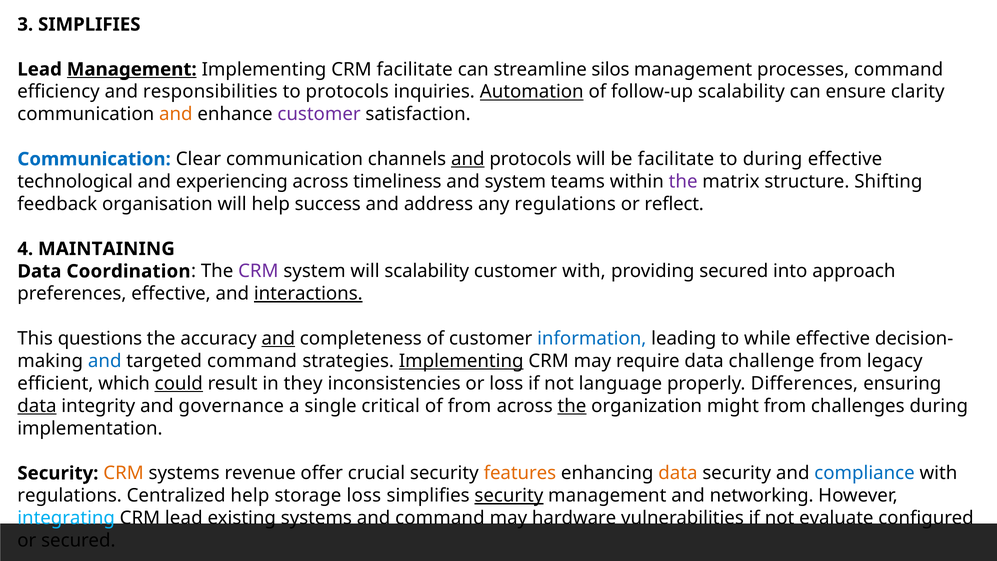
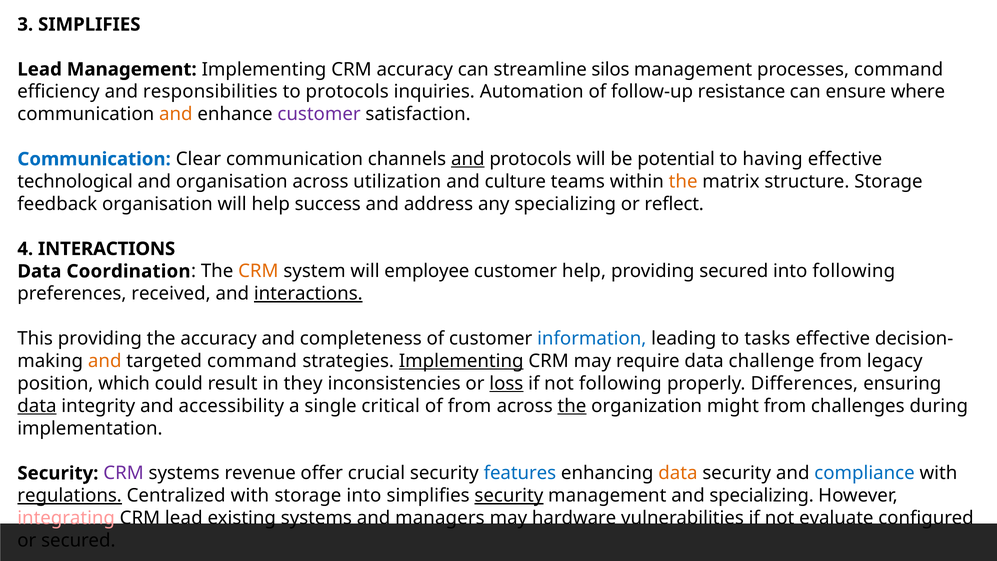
Management underline: present -> none (132, 69)
CRM facilitate: facilitate -> accuracy (415, 69)
Automation underline: present -> none (532, 92)
follow-up scalability: scalability -> resistance (742, 92)
clarity: clarity -> where (918, 92)
be facilitate: facilitate -> potential (676, 159)
to during: during -> having (773, 159)
and experiencing: experiencing -> organisation (232, 182)
timeliness: timeliness -> utilization (397, 182)
and system: system -> culture (515, 182)
the colour: purple -> orange (683, 182)
structure Shifting: Shifting -> Storage (888, 182)
any regulations: regulations -> specializing (565, 204)
4 MAINTAINING: MAINTAINING -> INTERACTIONS (107, 249)
CRM colour: purple -> orange (258, 271)
will scalability: scalability -> employee (427, 271)
customer with: with -> help (584, 271)
into approach: approach -> following (854, 271)
preferences effective: effective -> received (171, 294)
This questions: questions -> providing (100, 339)
and underline: present -> none (278, 339)
while: while -> tasks (767, 339)
and colour: blue -> orange (105, 361)
efficient: efficient -> position (55, 383)
could underline: present -> none (179, 383)
loss underline: none -> present (506, 383)
not language: language -> following (620, 383)
governance: governance -> accessibility (231, 406)
CRM colour: orange -> purple (124, 473)
features colour: orange -> blue (520, 473)
regulations underline: none -> present (70, 496)
Centralized help: help -> with (250, 496)
storage loss: loss -> into (364, 496)
and networking: networking -> specializing (762, 496)
integrating colour: light blue -> pink (66, 518)
and command: command -> managers (440, 518)
